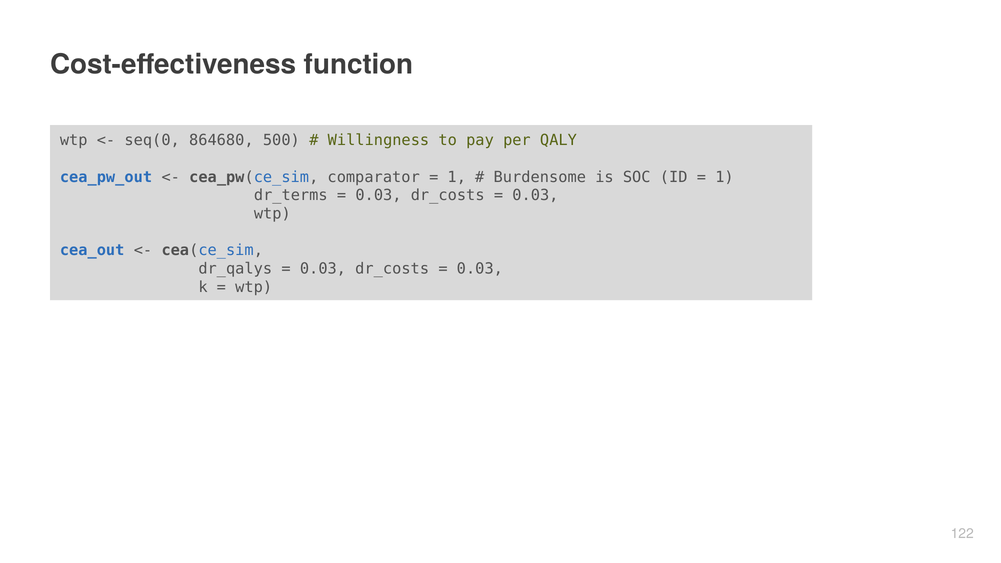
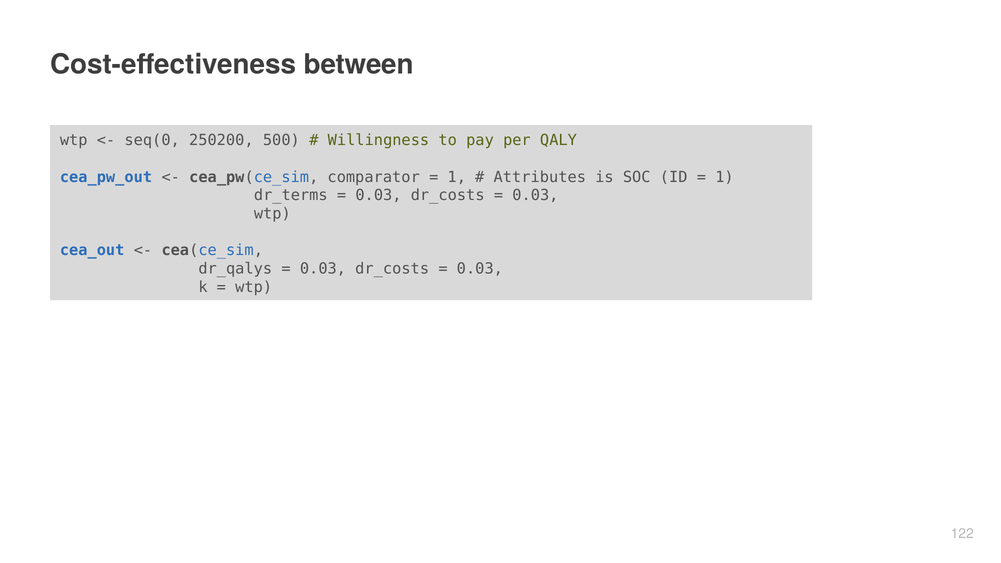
function: function -> between (359, 64)
864680: 864680 -> 250200 (221, 140)
Burdensome: Burdensome -> Attributes (540, 177)
